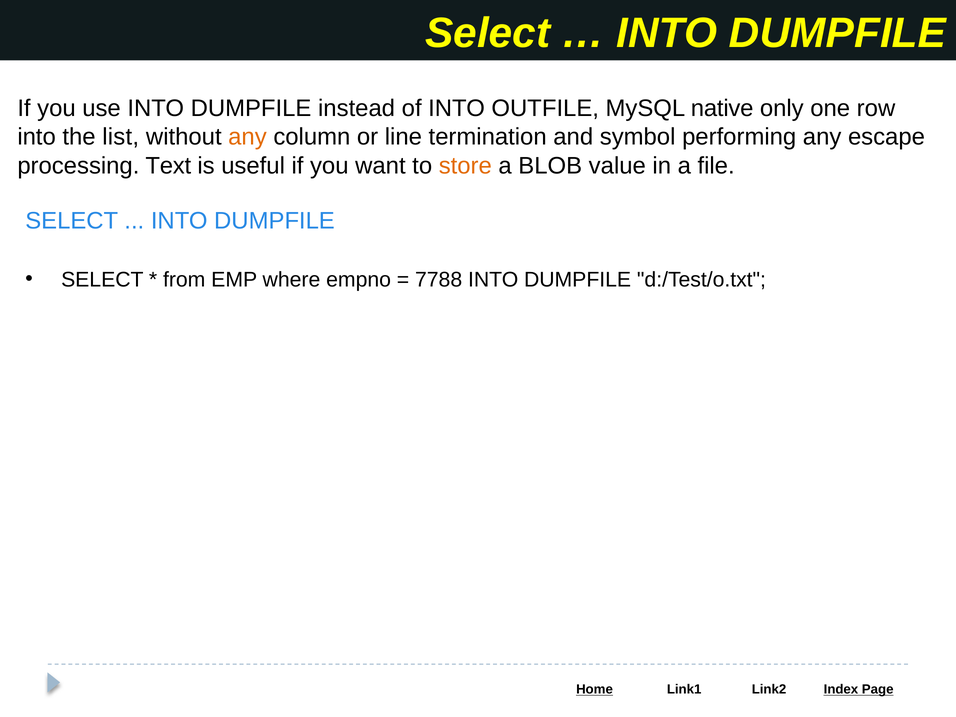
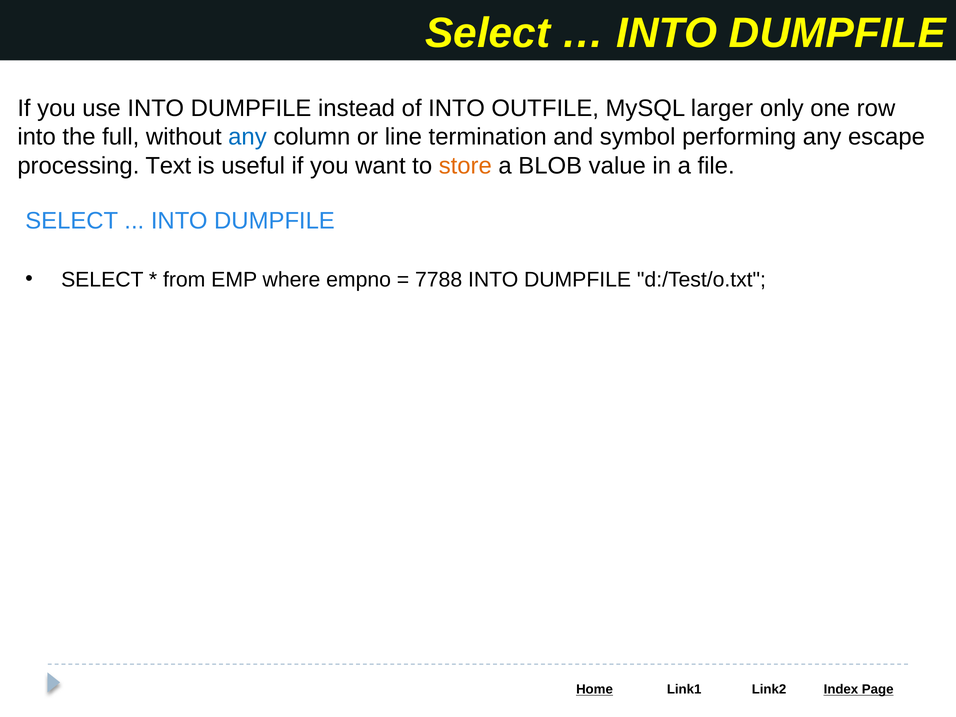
native: native -> larger (722, 108)
list: list -> full (121, 137)
any colour: orange -> blue (247, 137)
